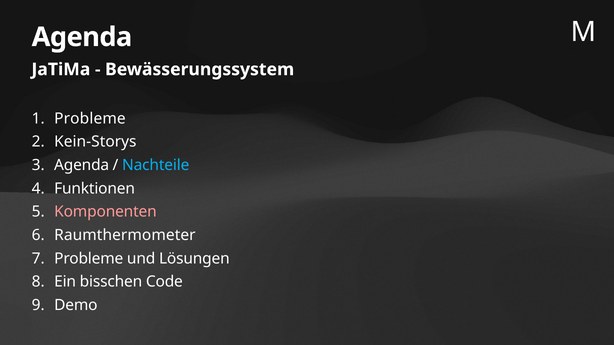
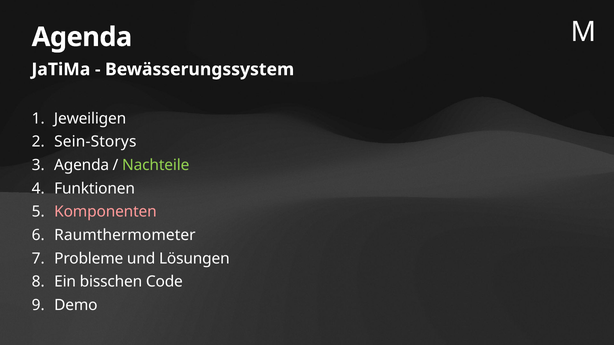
Probleme: Probleme -> Jeweiligen (90, 119)
Kein-Storys: Kein-Storys -> Sein-Storys (95, 142)
Nachteile colour: light blue -> light green (156, 165)
